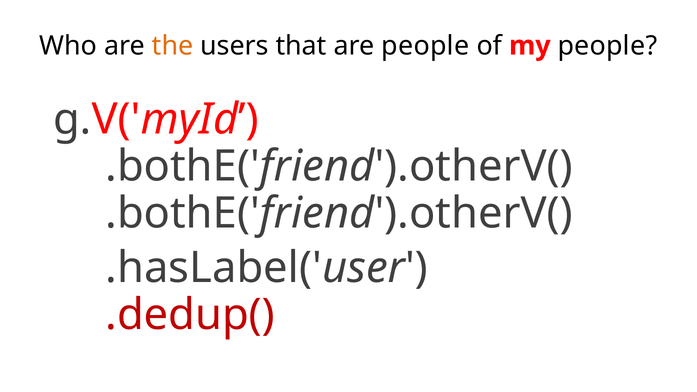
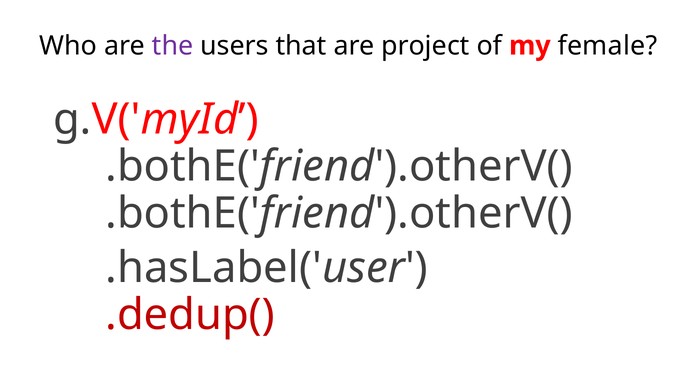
the colour: orange -> purple (173, 46)
are people: people -> project (425, 46)
my people: people -> female (607, 46)
